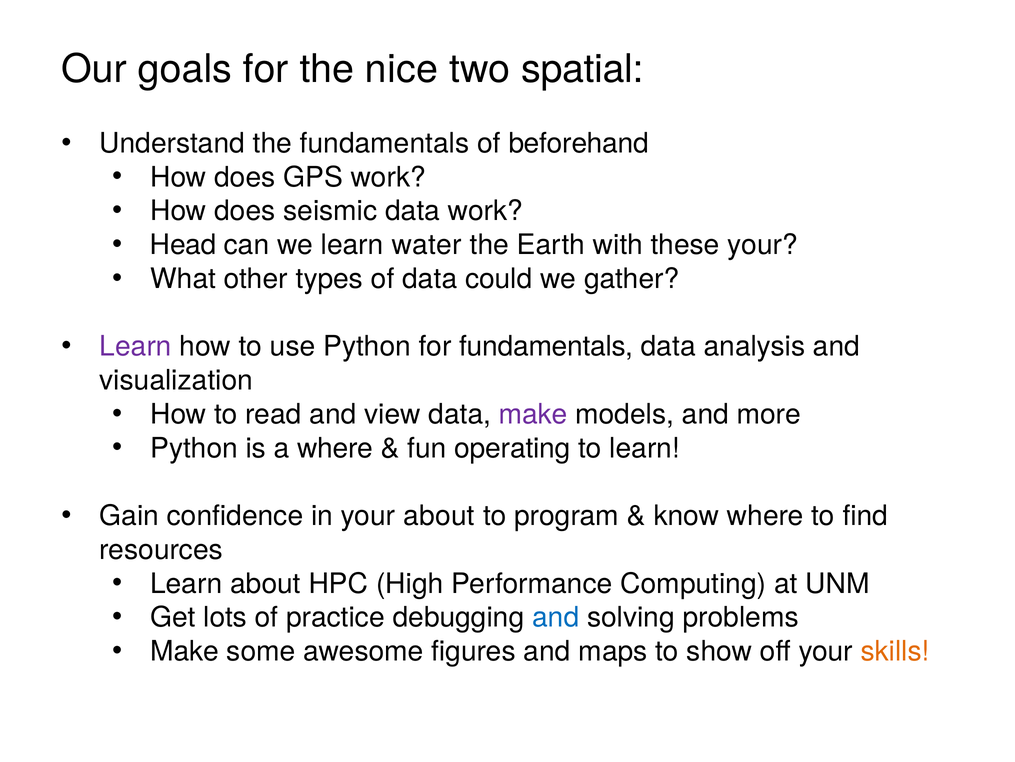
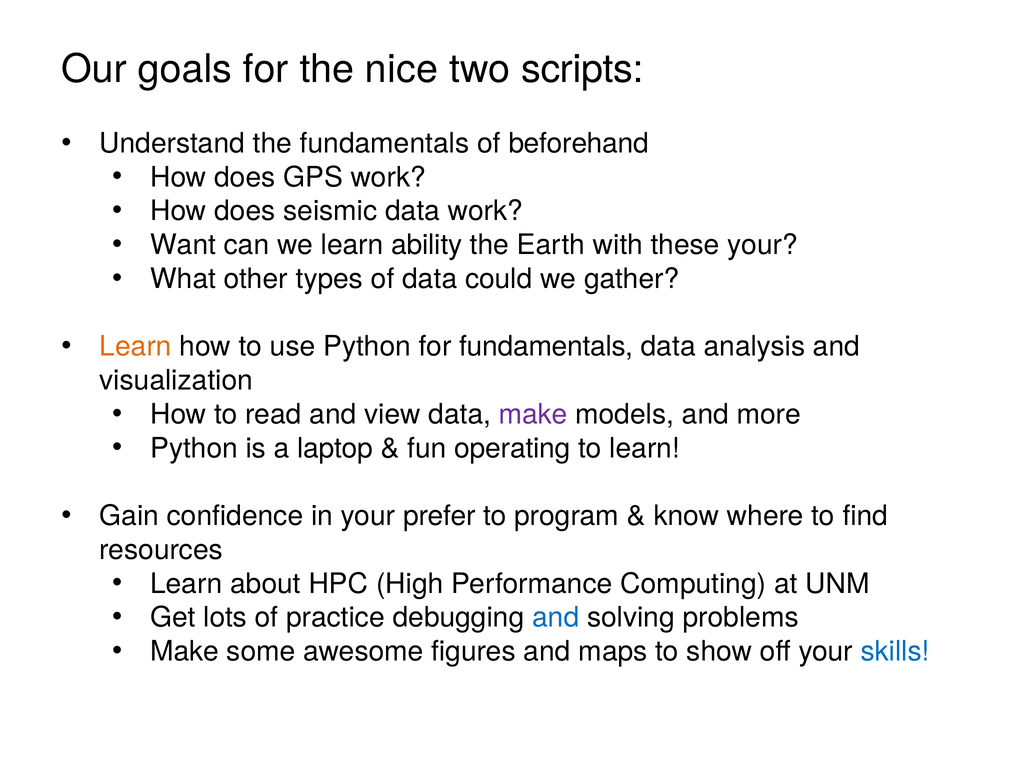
spatial: spatial -> scripts (582, 69)
Head: Head -> Want (183, 245)
water: water -> ability (427, 245)
Learn colour: purple -> orange (136, 346)
a where: where -> laptop (335, 448)
your about: about -> prefer (439, 515)
skills colour: orange -> blue (895, 651)
